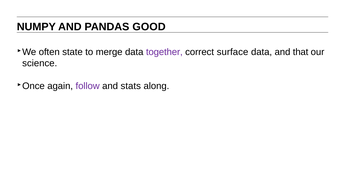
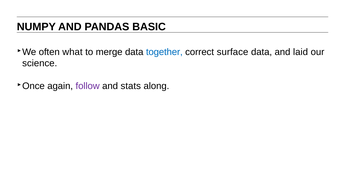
GOOD: GOOD -> BASIC (149, 27)
state: state -> what (72, 52)
together colour: purple -> blue (164, 52)
that: that -> laid (300, 52)
